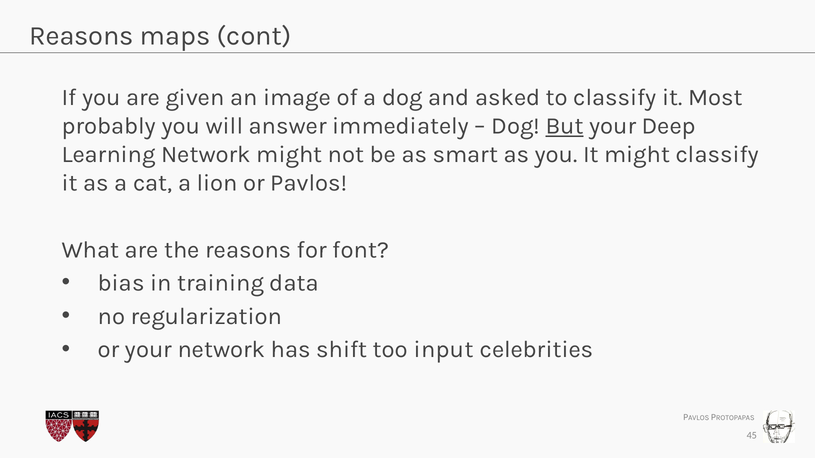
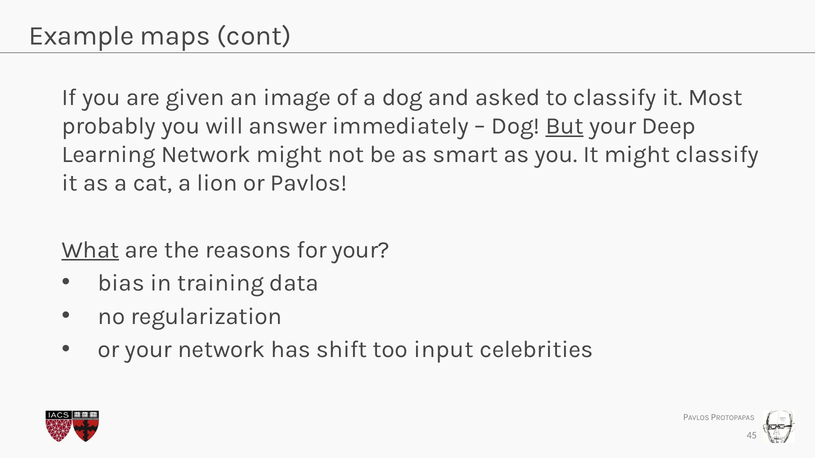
Reasons: Reasons -> Example (82, 36)
What underline: none -> present (90, 250)
for font: font -> your (361, 250)
